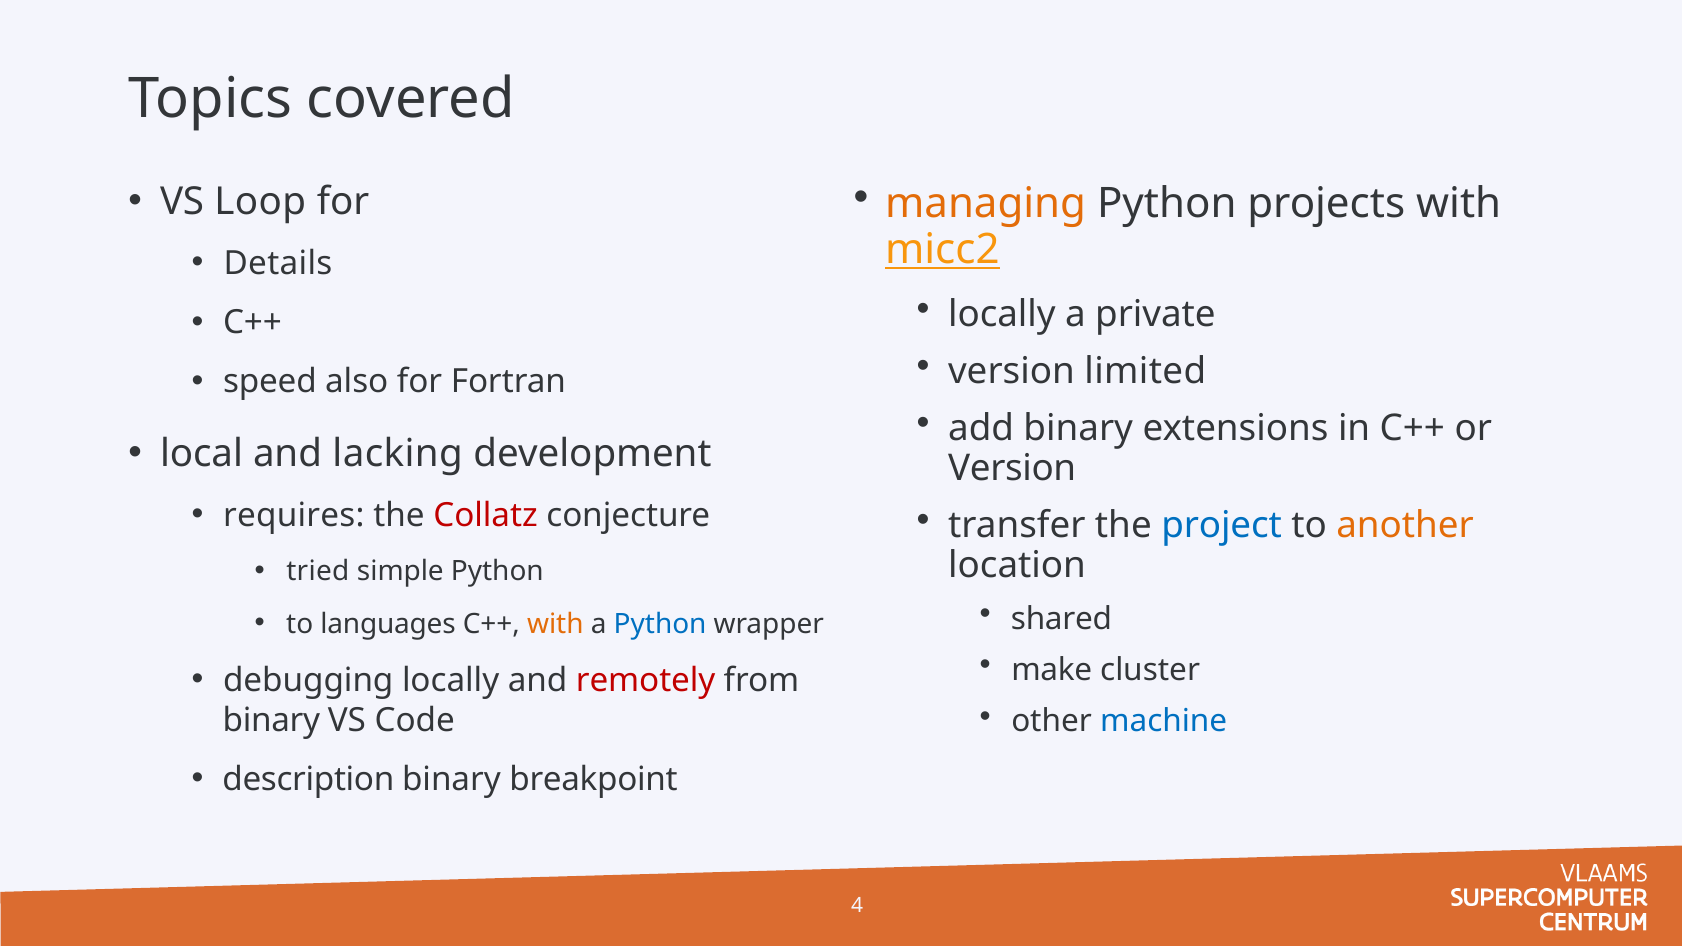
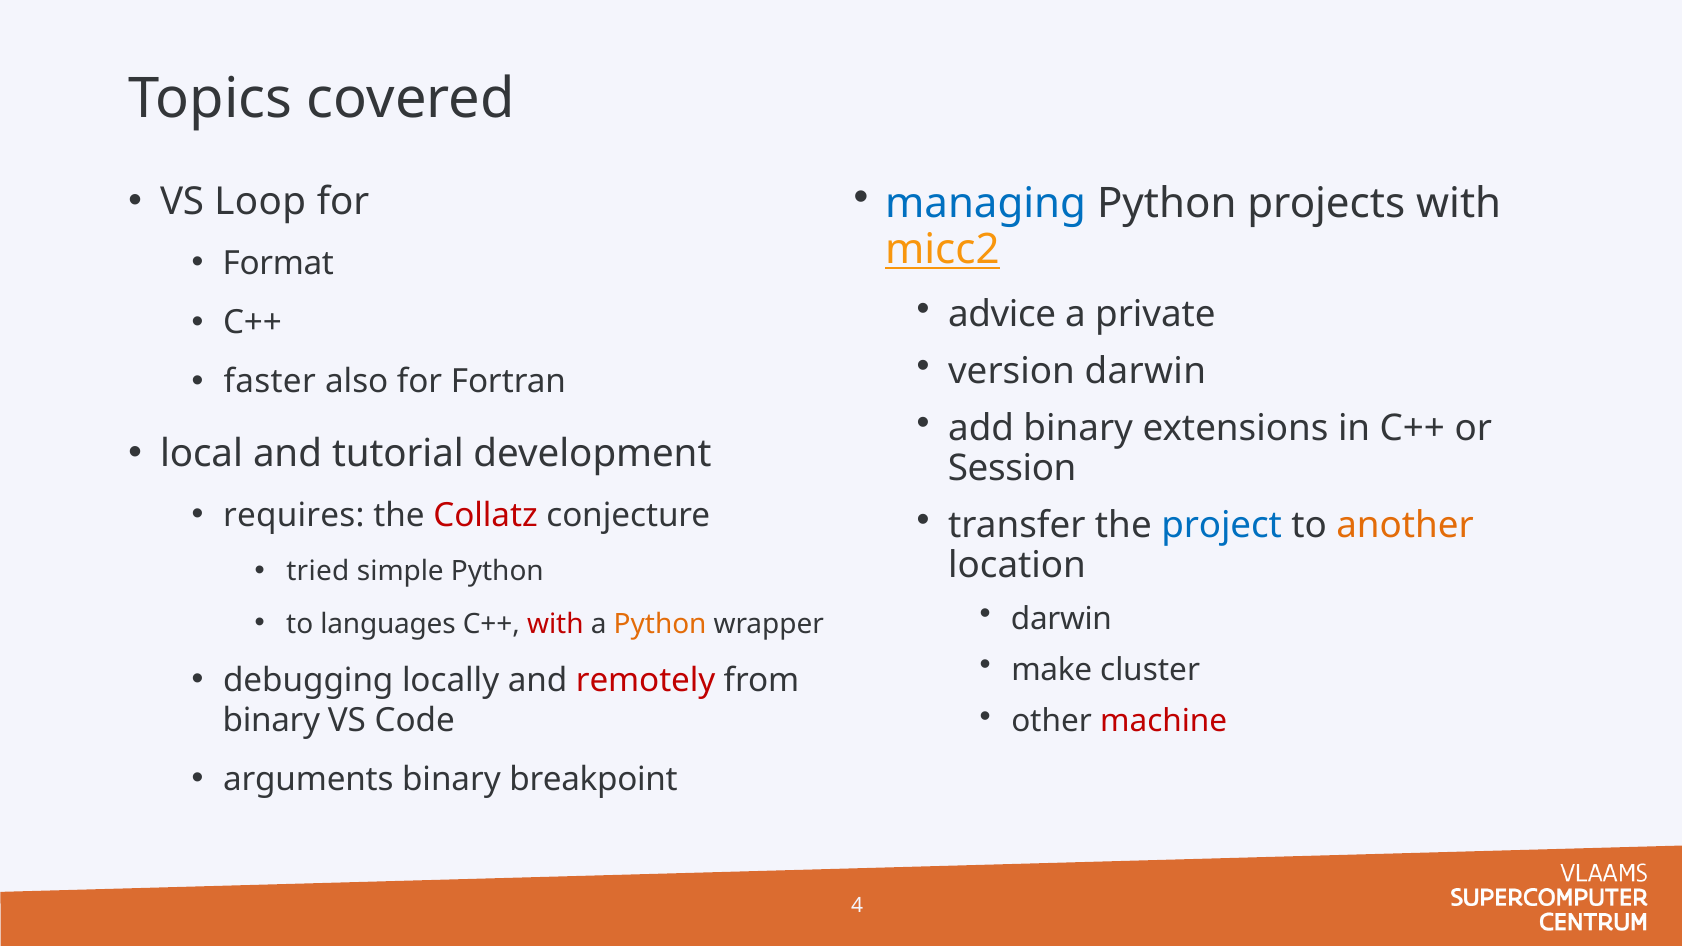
managing colour: orange -> blue (986, 204)
Details: Details -> Format (278, 264)
locally: locally -> advice (1002, 315)
version limited: limited -> darwin (1145, 372)
speed: speed -> faster (270, 382)
lacking: lacking -> tutorial (398, 453)
Version: Version -> Session (1012, 468)
shared: shared -> darwin (1061, 619)
with colour: orange -> red (555, 624)
Python colour: blue -> orange (660, 624)
machine colour: blue -> red (1164, 721)
description: description -> arguments (308, 780)
